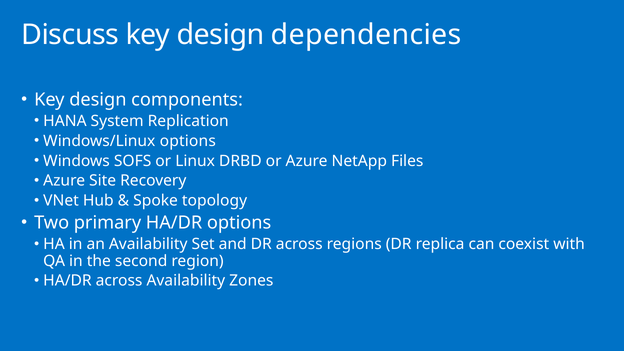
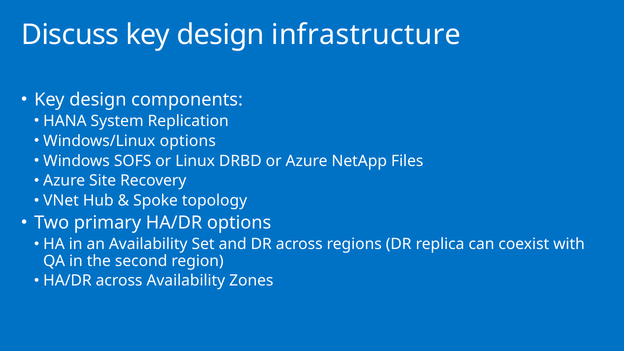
dependencies: dependencies -> infrastructure (366, 35)
